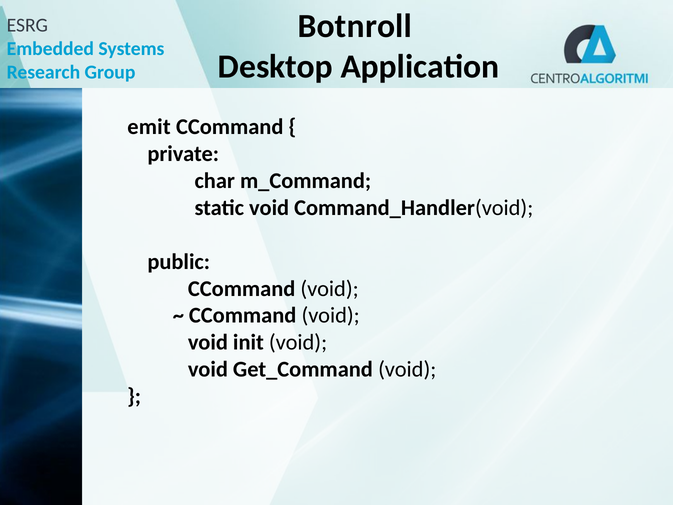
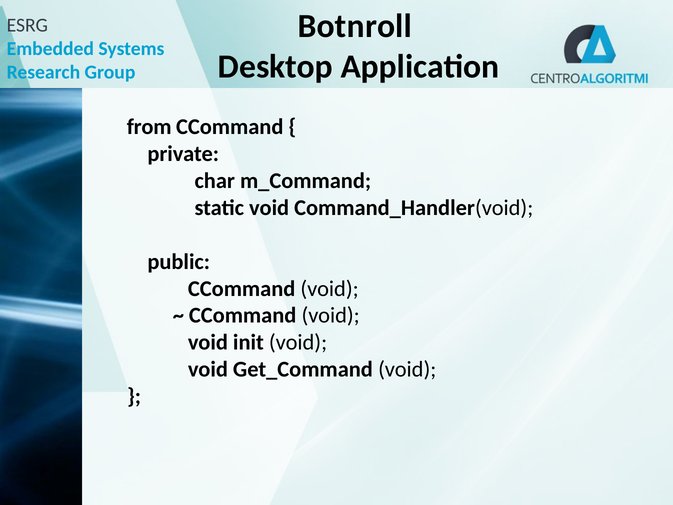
emit: emit -> from (149, 127)
